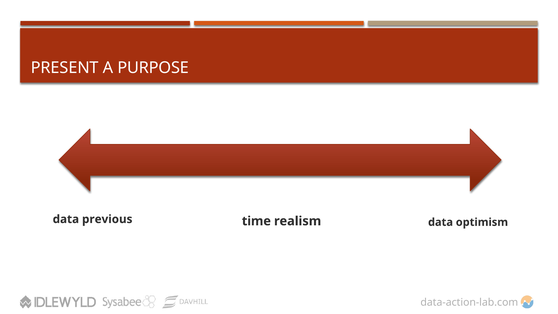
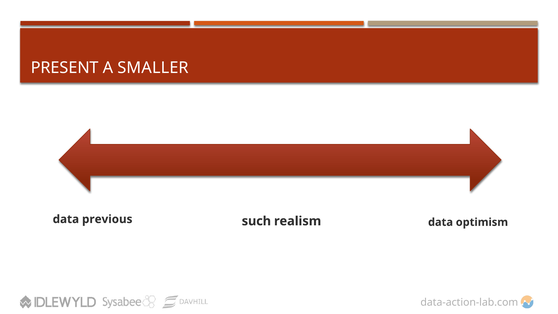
PURPOSE: PURPOSE -> SMALLER (153, 68)
time: time -> such (256, 221)
